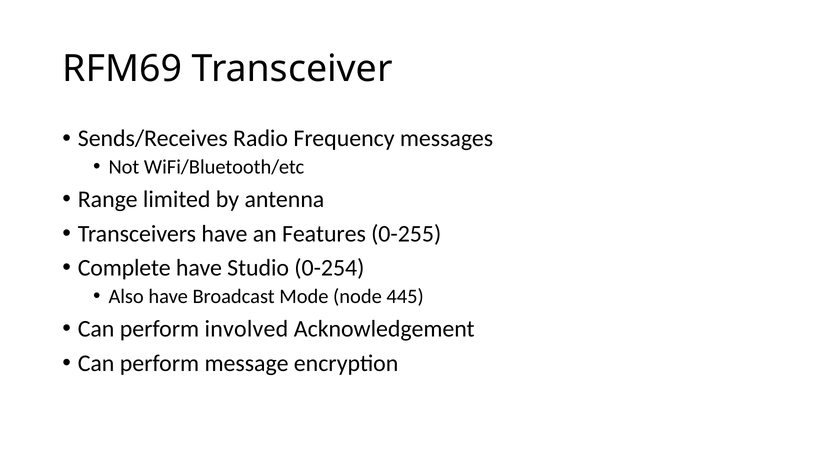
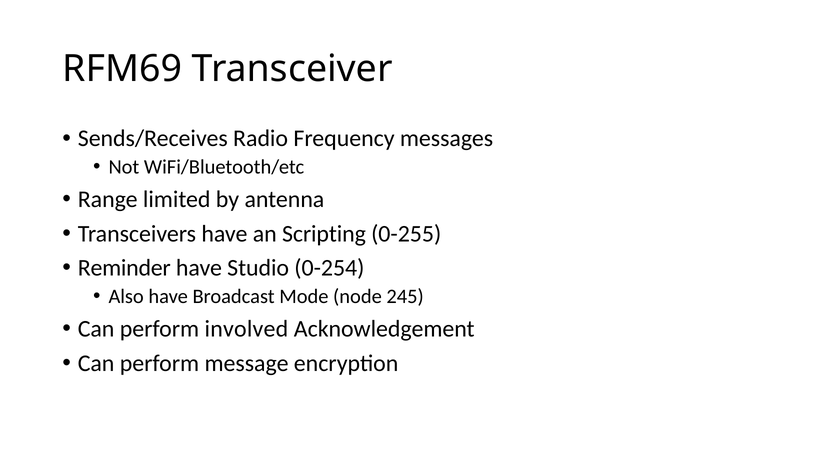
Features: Features -> Scripting (324, 234)
Complete: Complete -> Reminder (124, 268)
445: 445 -> 245 (405, 296)
